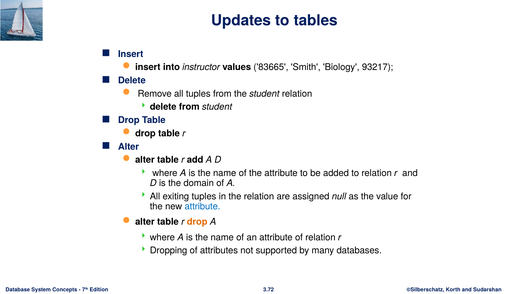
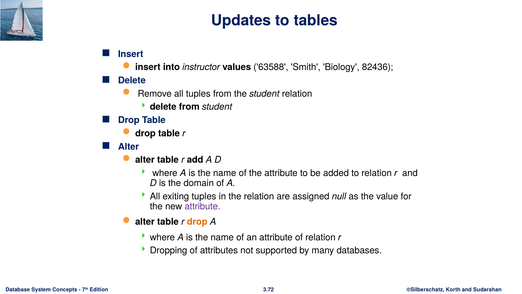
83665: 83665 -> 63588 (271, 67)
93217: 93217 -> 82436 (378, 67)
attribute colour: blue -> purple (202, 206)
